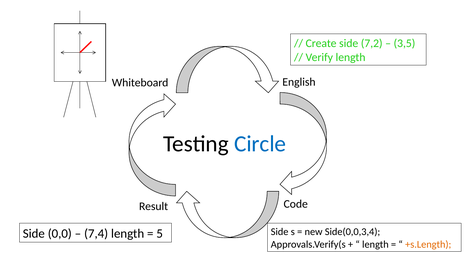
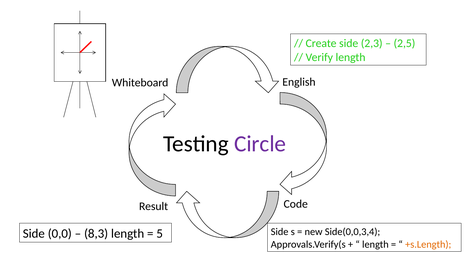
7,2: 7,2 -> 2,3 (372, 43)
3,5: 3,5 -> 2,5 (404, 43)
Circle colour: blue -> purple (260, 144)
7,4: 7,4 -> 8,3 (96, 234)
